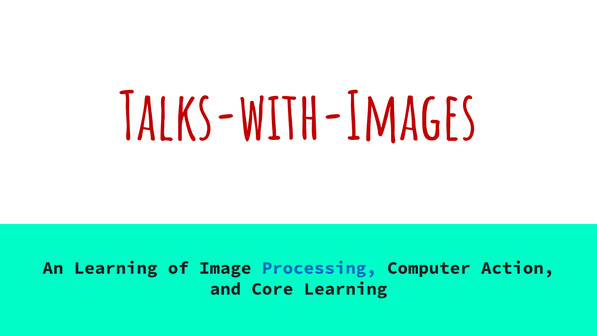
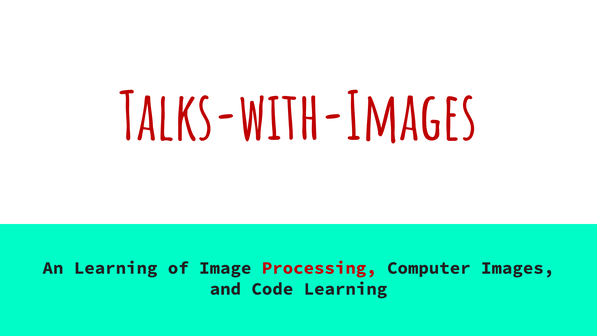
Processing colour: blue -> red (319, 268)
Action: Action -> Images (518, 268)
Core: Core -> Code (272, 289)
